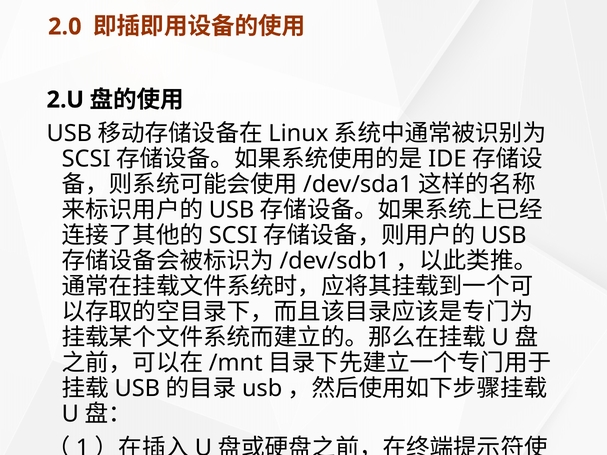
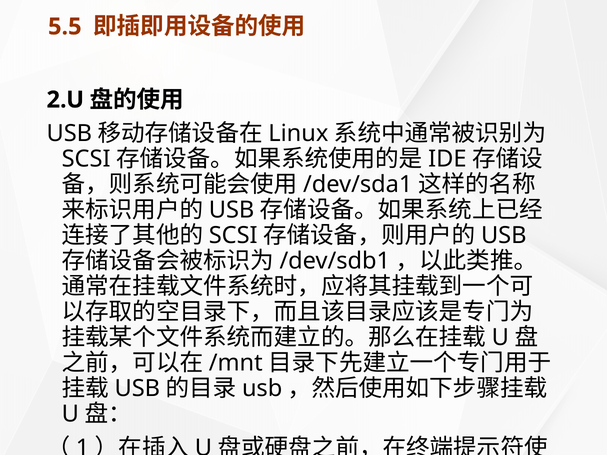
2.0: 2.0 -> 5.5 (65, 27)
